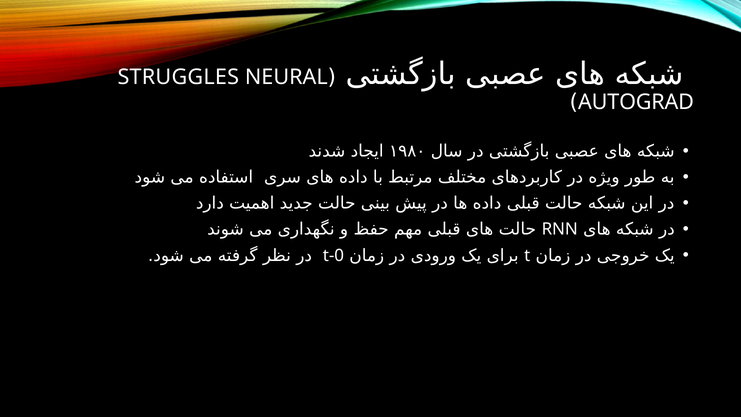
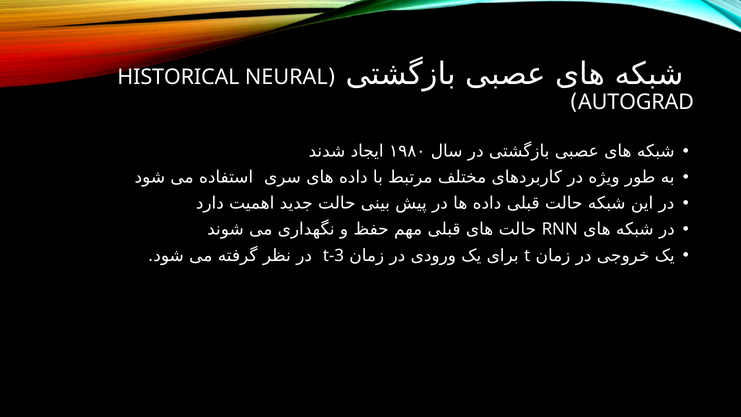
STRUGGLES: STRUGGLES -> HISTORICAL (178, 77)
t-0: t-0 -> t-3 (333, 255)
